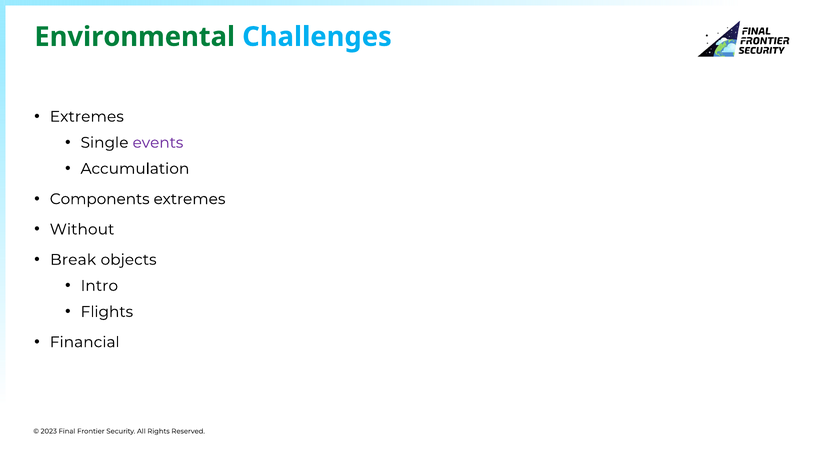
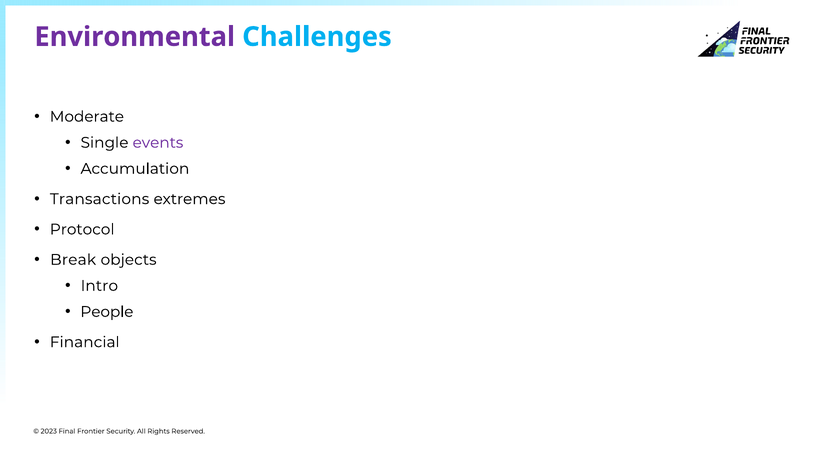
Environmental colour: green -> purple (135, 37)
Extremes: Extremes -> Moderate (87, 117)
Components: Components -> Transactions (100, 199)
Without: Without -> Protocol (82, 229)
Flights: Flights -> People (107, 312)
